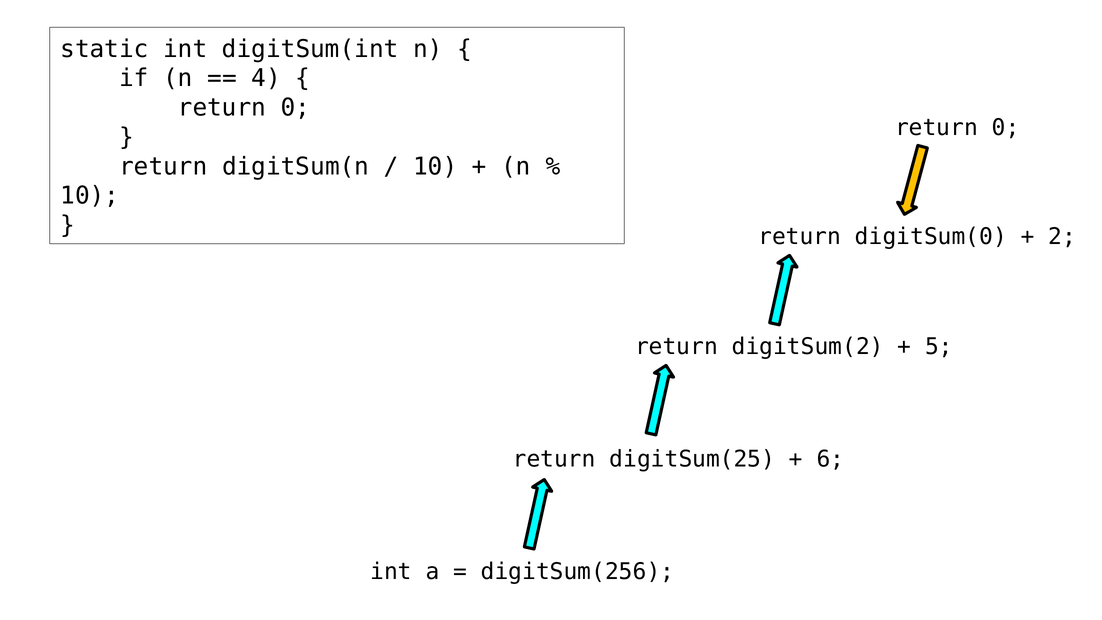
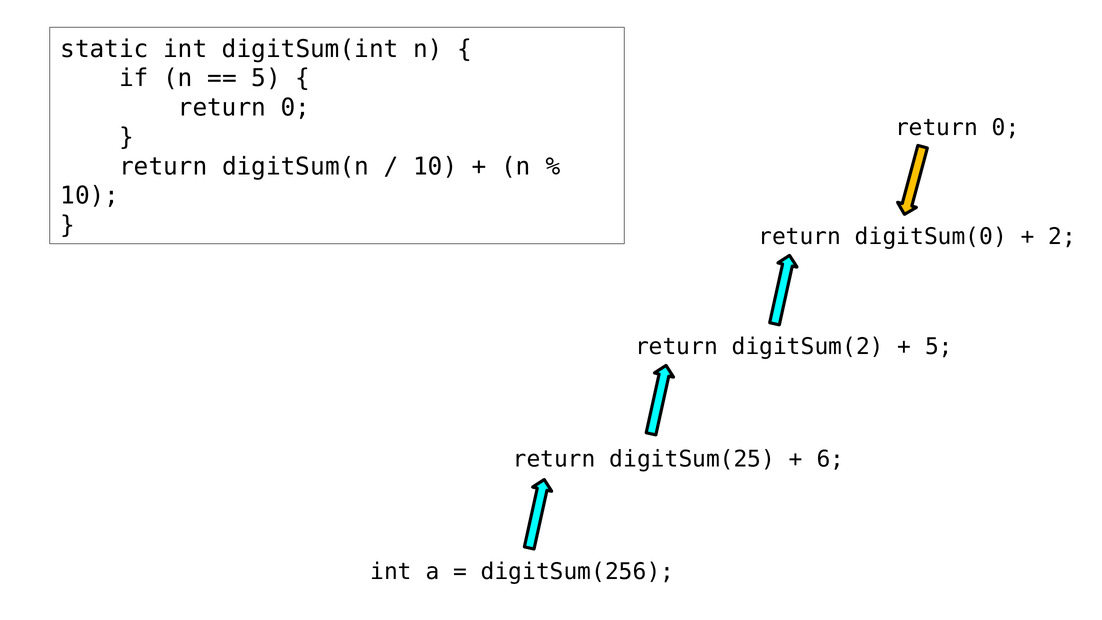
4: 4 -> 5 (266, 78)
